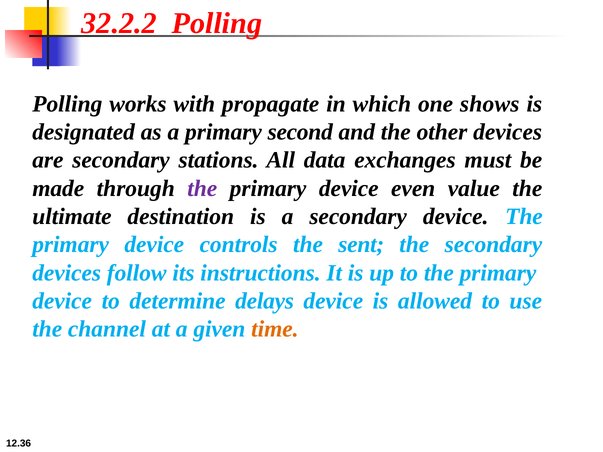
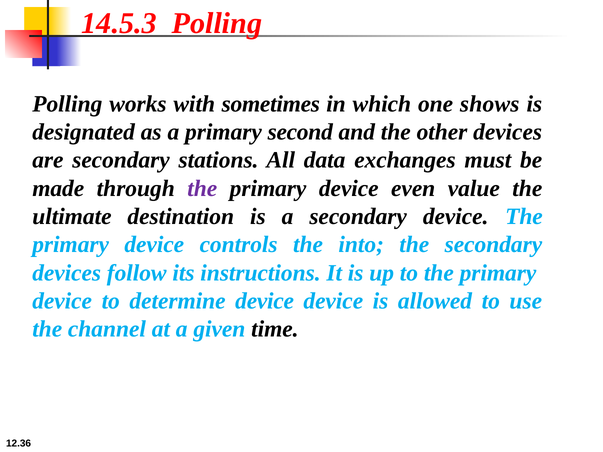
32.2.2: 32.2.2 -> 14.5.3 (119, 23)
propagate: propagate -> sometimes (271, 104)
sent: sent -> into (361, 245)
determine delays: delays -> device (265, 301)
time colour: orange -> black (275, 329)
